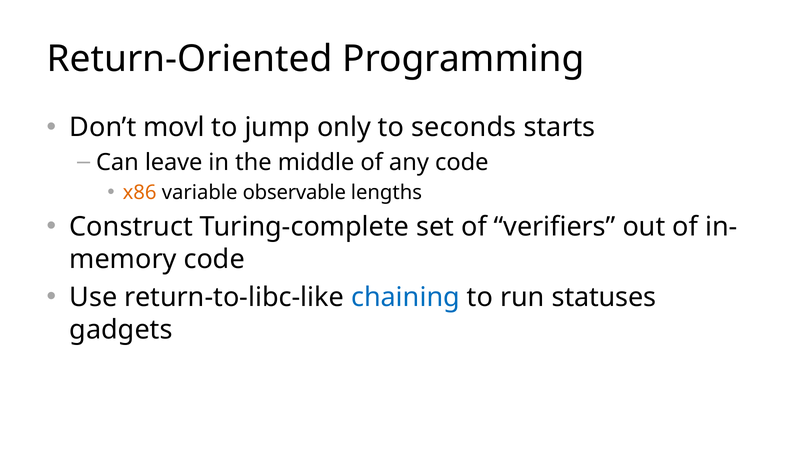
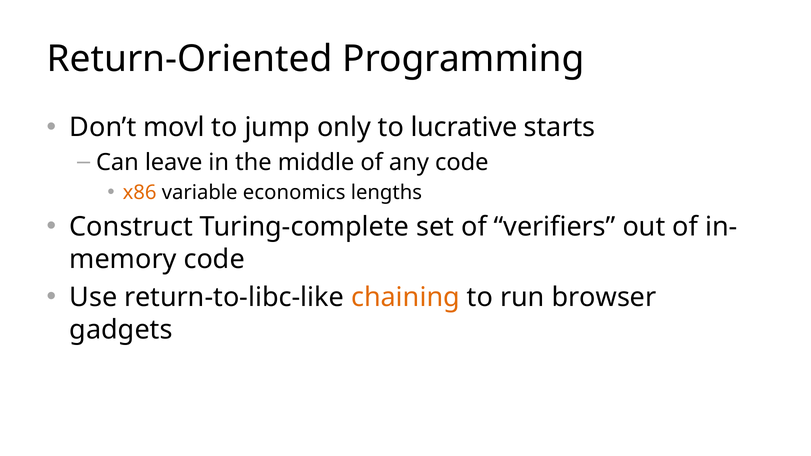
seconds: seconds -> lucrative (464, 128)
observable: observable -> economics (294, 193)
chaining colour: blue -> orange (406, 297)
statuses: statuses -> browser (604, 297)
